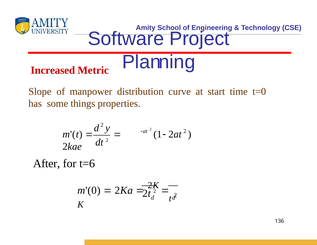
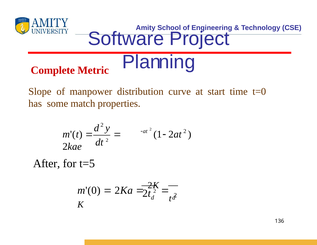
Increased: Increased -> Complete (53, 70)
things: things -> match (83, 104)
t=6: t=6 -> t=5 (87, 163)
